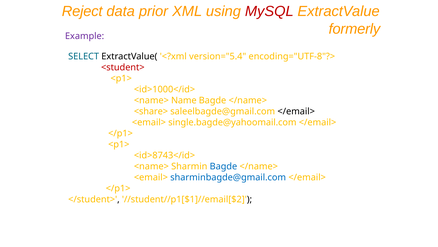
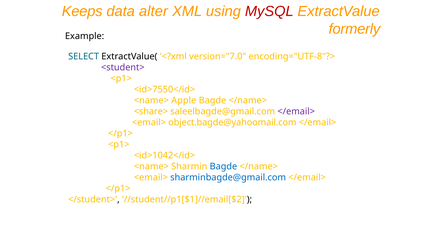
Reject: Reject -> Keeps (82, 11)
prior: prior -> alter (153, 11)
Example colour: purple -> black (85, 36)
version="5.4: version="5.4 -> version="7.0 (218, 56)
<student> colour: red -> purple (123, 67)
<id>1000</id>: <id>1000</id> -> <id>7550</id> (165, 89)
Name: Name -> Apple (184, 100)
</email> colour: black -> purple (296, 111)
single.bagde@yahoomail.com: single.bagde@yahoomail.com -> object.bagde@yahoomail.com (232, 122)
<id>8743</id>: <id>8743</id> -> <id>1042</id> (165, 155)
